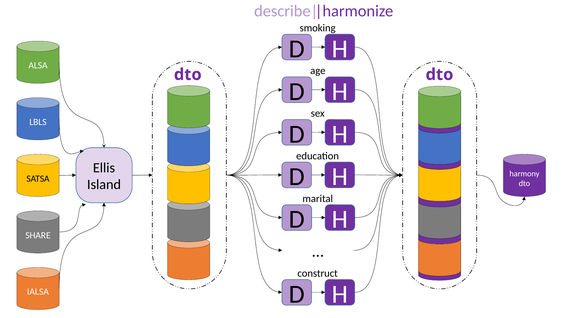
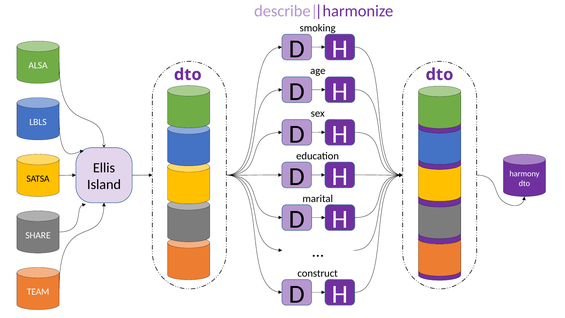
IALSA: IALSA -> TEAM (38, 292)
